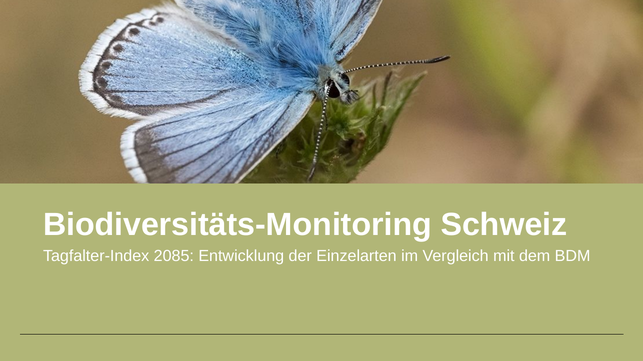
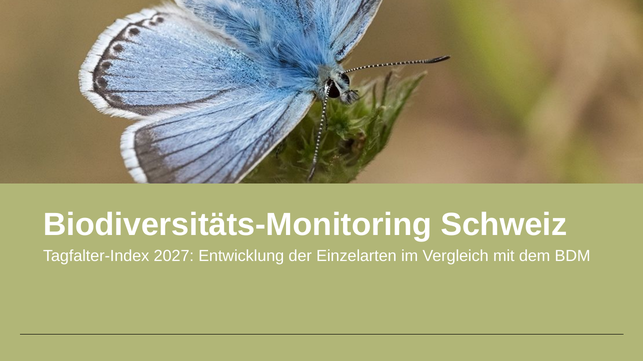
2085: 2085 -> 2027 (174, 257)
